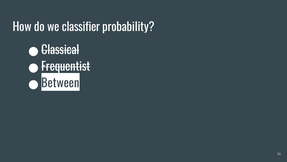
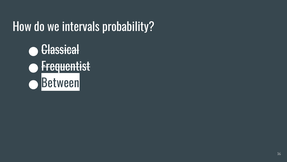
classifier: classifier -> intervals (81, 27)
